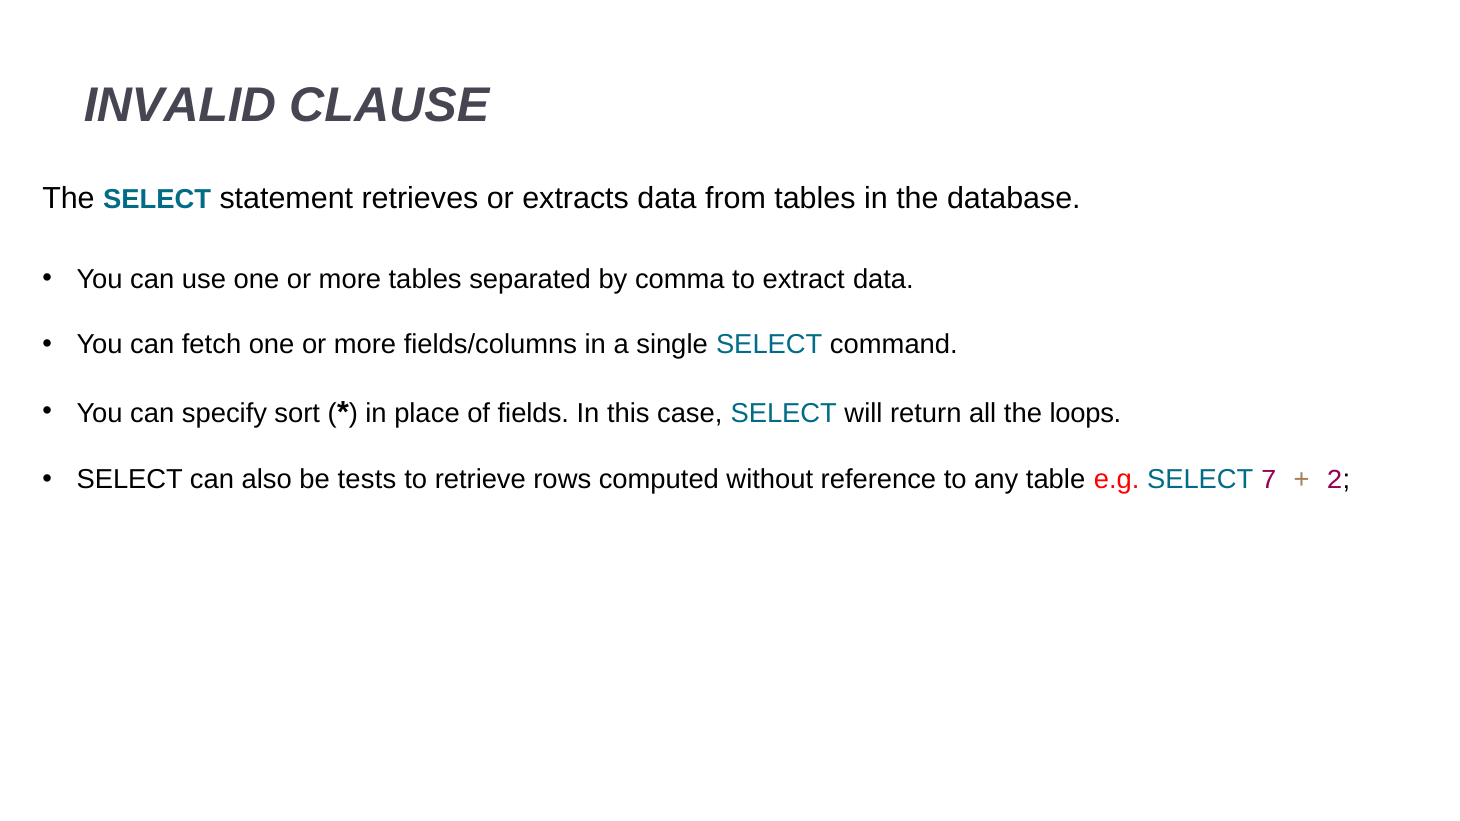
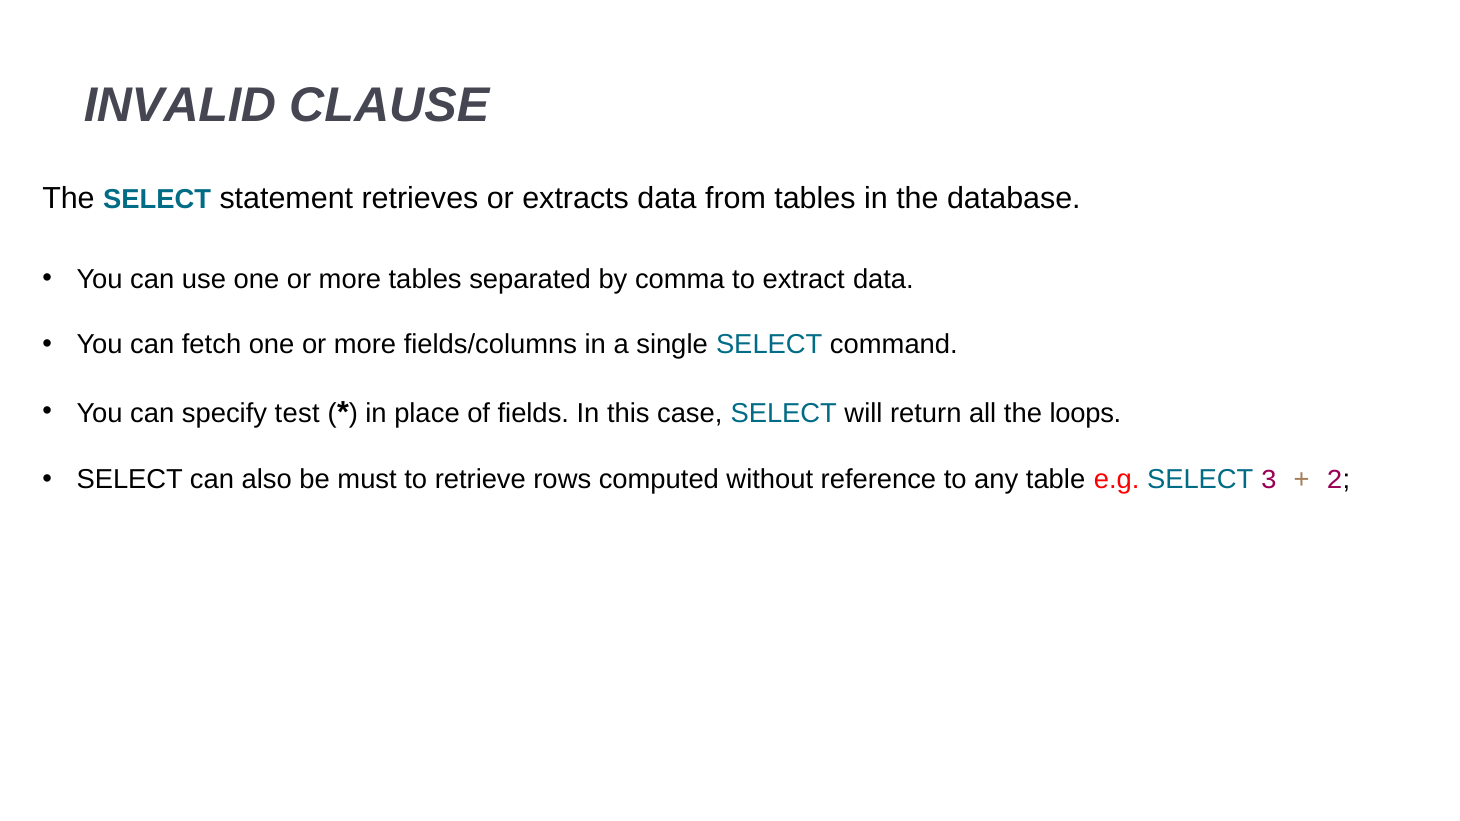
sort: sort -> test (297, 414)
tests: tests -> must (367, 480)
7: 7 -> 3 (1269, 480)
